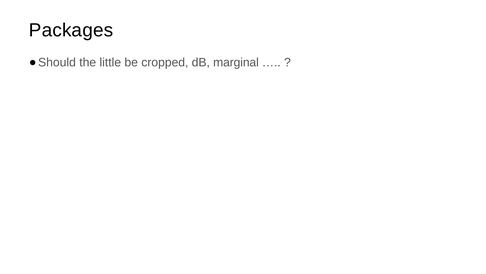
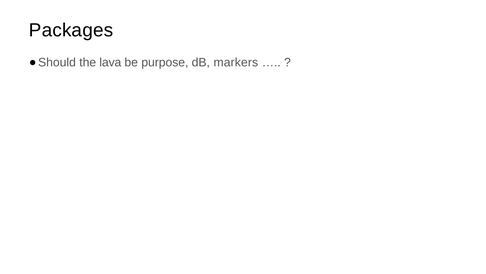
little: little -> lava (110, 62)
cropped: cropped -> purpose (165, 62)
marginal: marginal -> markers (236, 62)
